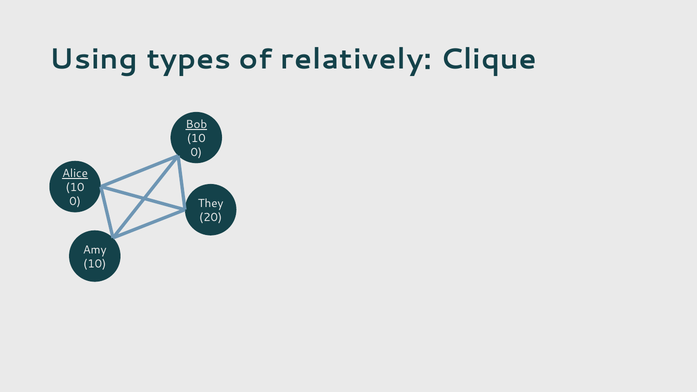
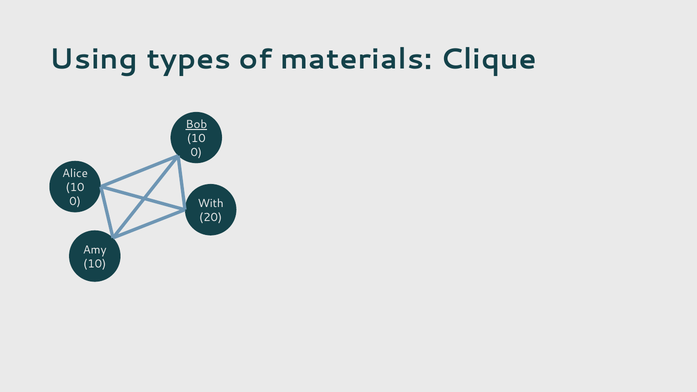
relatively: relatively -> materials (356, 59)
Alice underline: present -> none (75, 173)
They: They -> With (211, 204)
